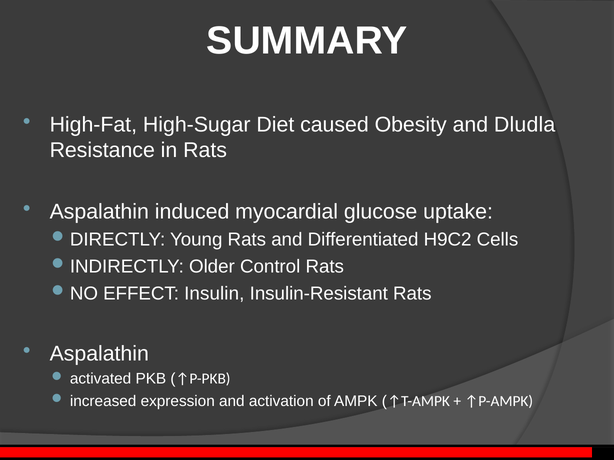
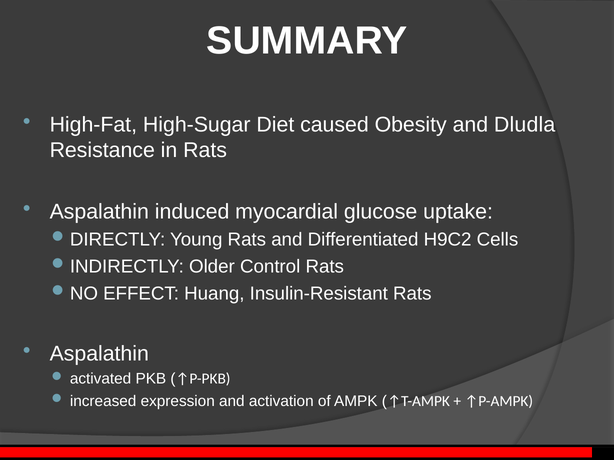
Insulin: Insulin -> Huang (214, 294)
